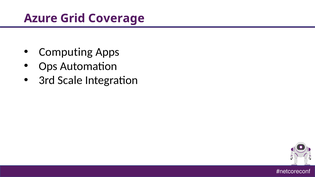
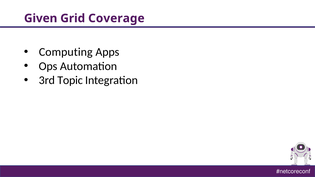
Azure: Azure -> Given (41, 18)
Scale: Scale -> Topic (70, 80)
